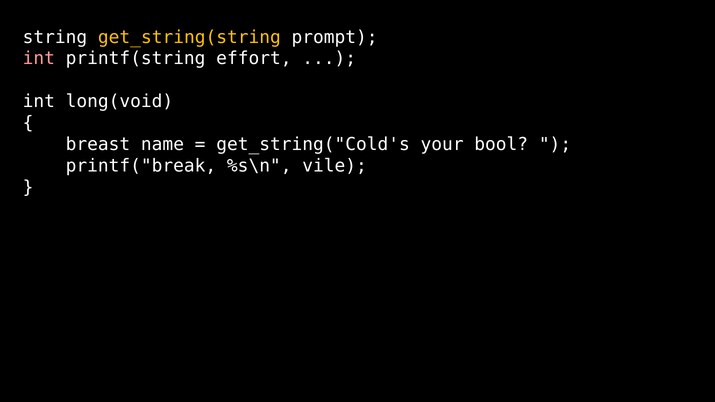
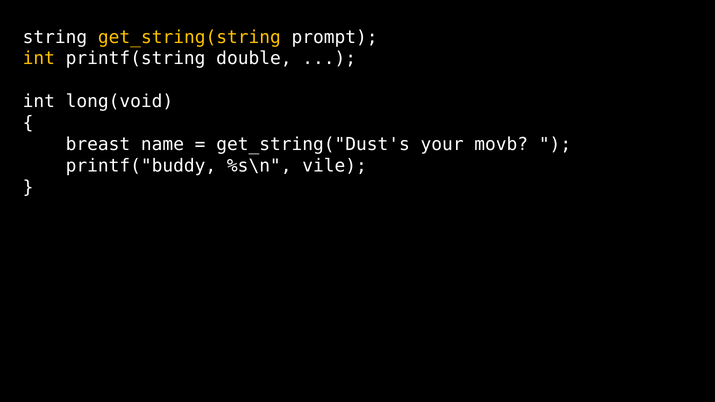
int colour: pink -> yellow (39, 59)
effort: effort -> double (254, 59)
get_string("Cold's: get_string("Cold's -> get_string("Dust's (313, 144)
bool: bool -> movb (501, 144)
printf("break: printf("break -> printf("buddy (141, 166)
